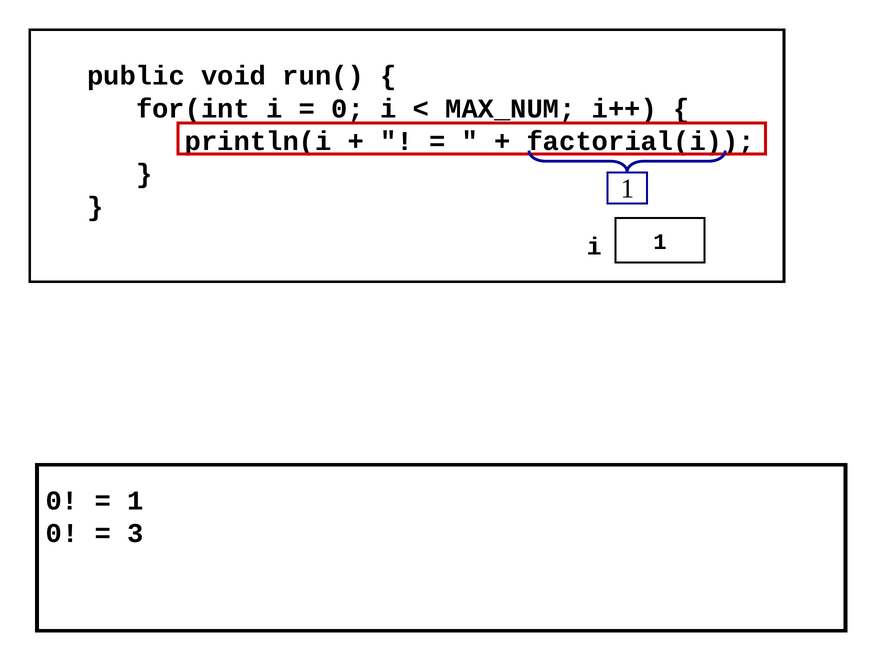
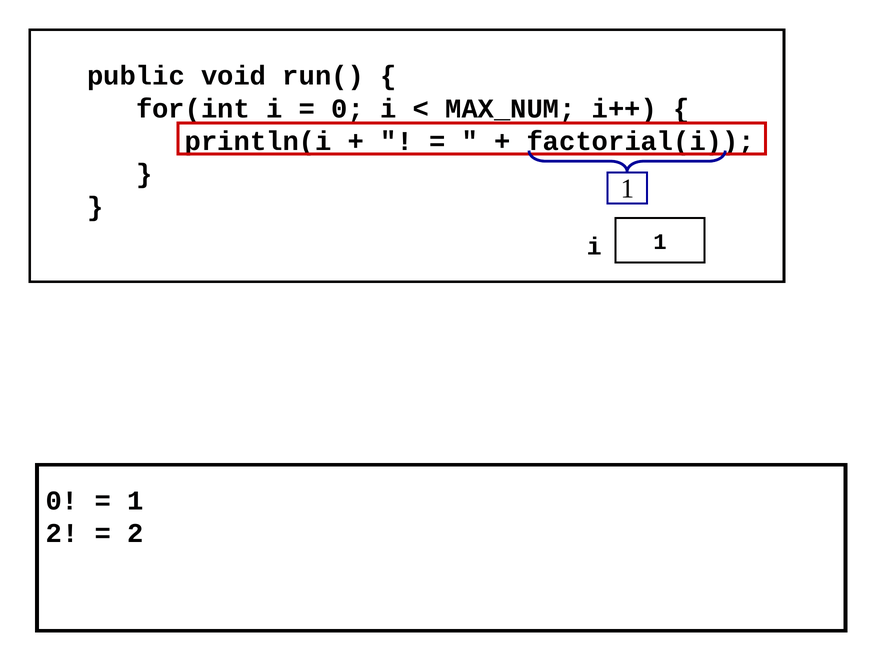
0: 0 -> 2 (62, 533)
3: 3 -> 2 (135, 533)
